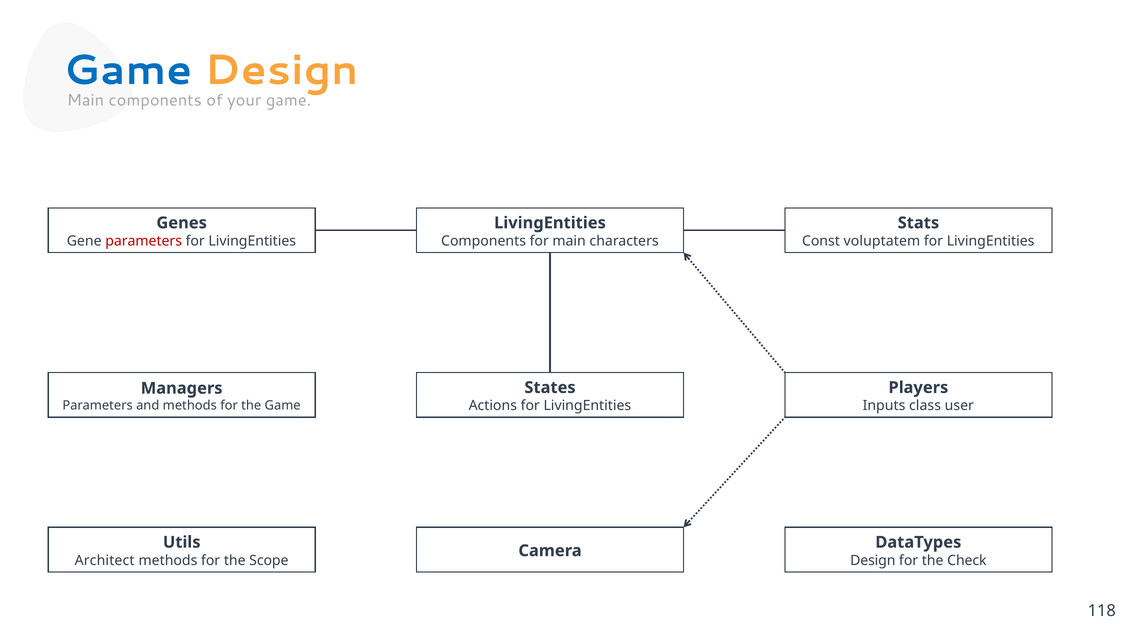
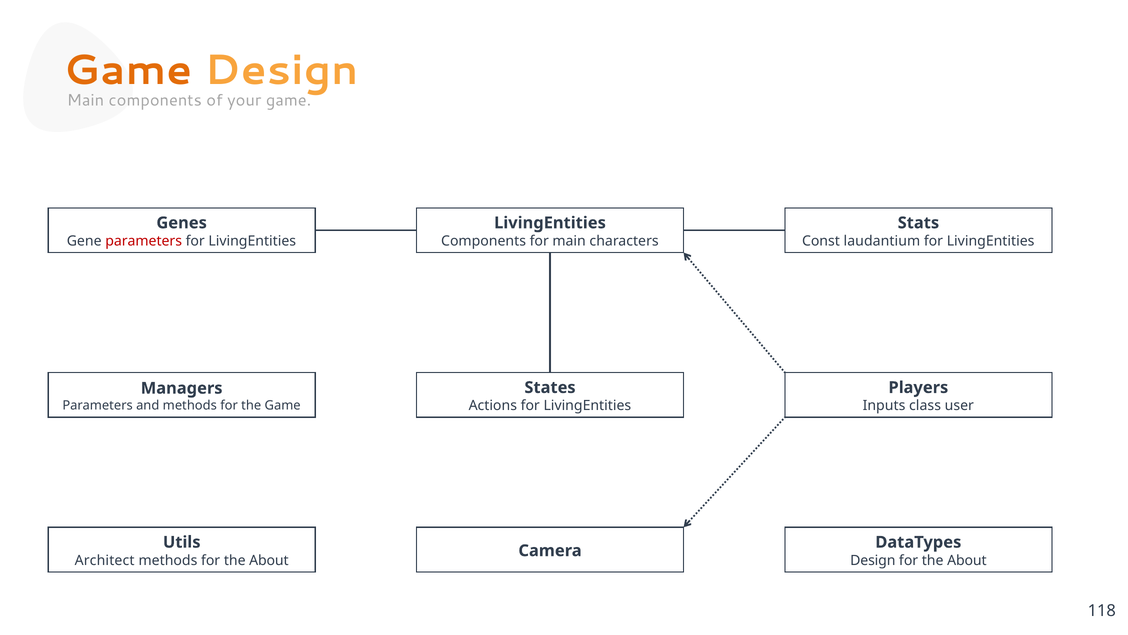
Game colour: blue -> orange (128, 70)
voluptatem: voluptatem -> laudantium (882, 241)
methods for the Scope: Scope -> About (269, 560)
Check: Check -> About (967, 560)
